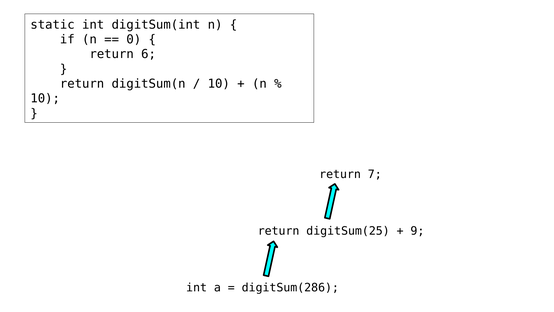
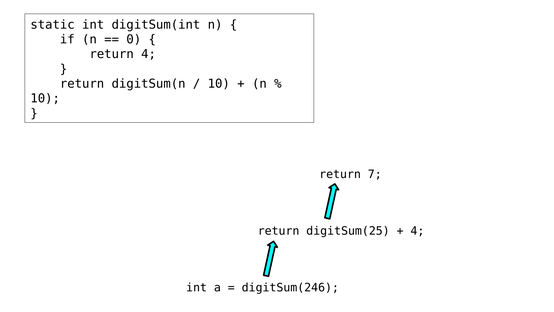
return 6: 6 -> 4 (149, 54)
9: 9 -> 4 (417, 231)
digitSum(286: digitSum(286 -> digitSum(246 (290, 287)
